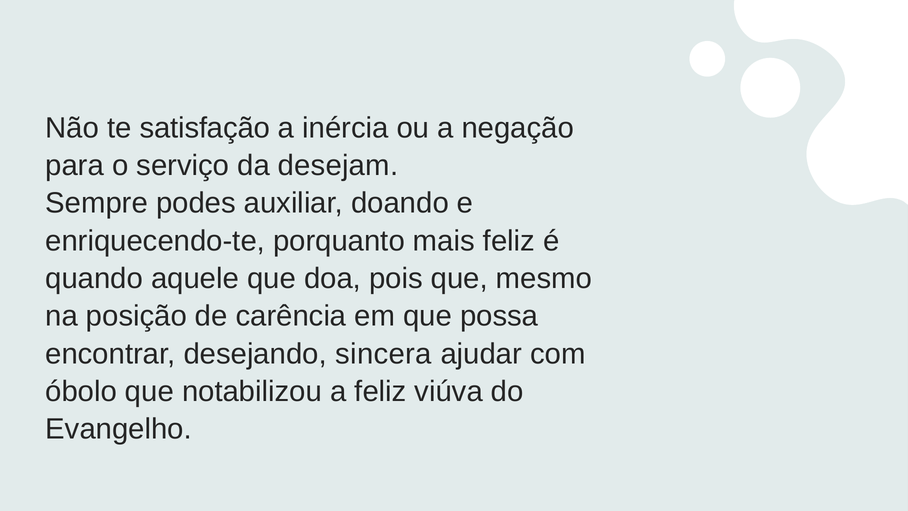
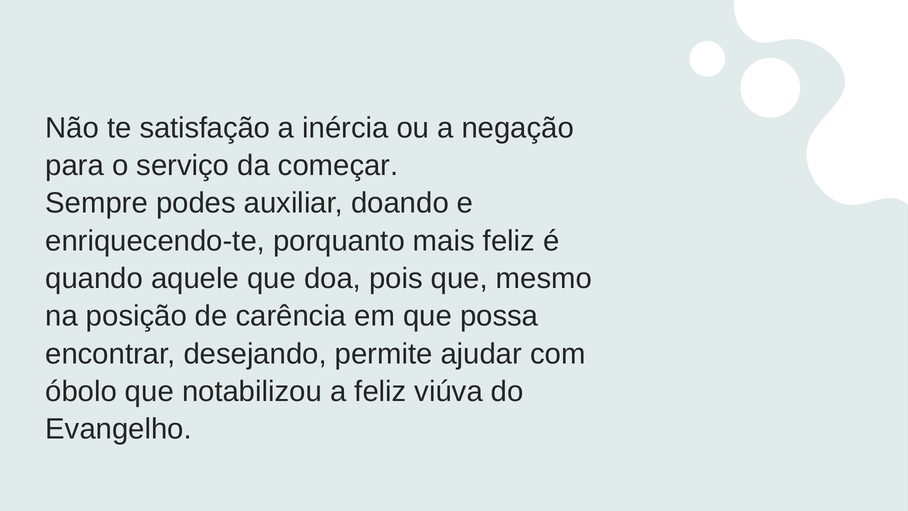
desejam: desejam -> começar (338, 166)
sincera: sincera -> permite (384, 354)
